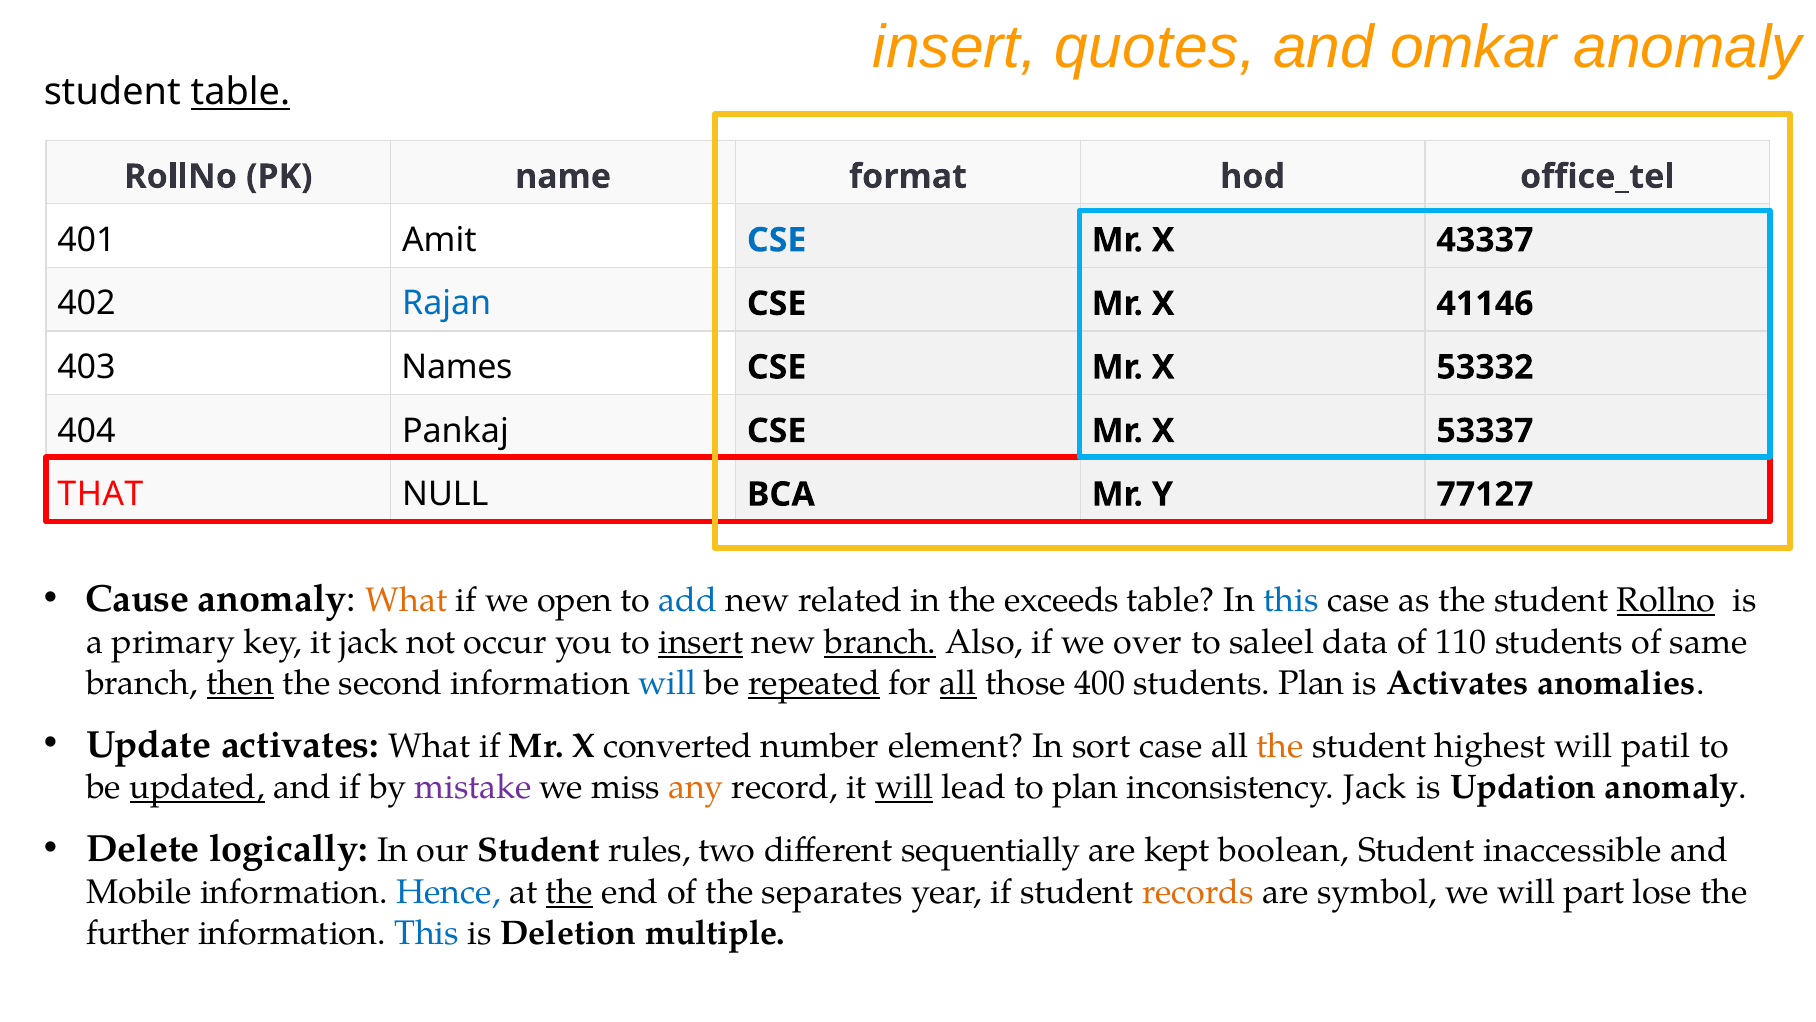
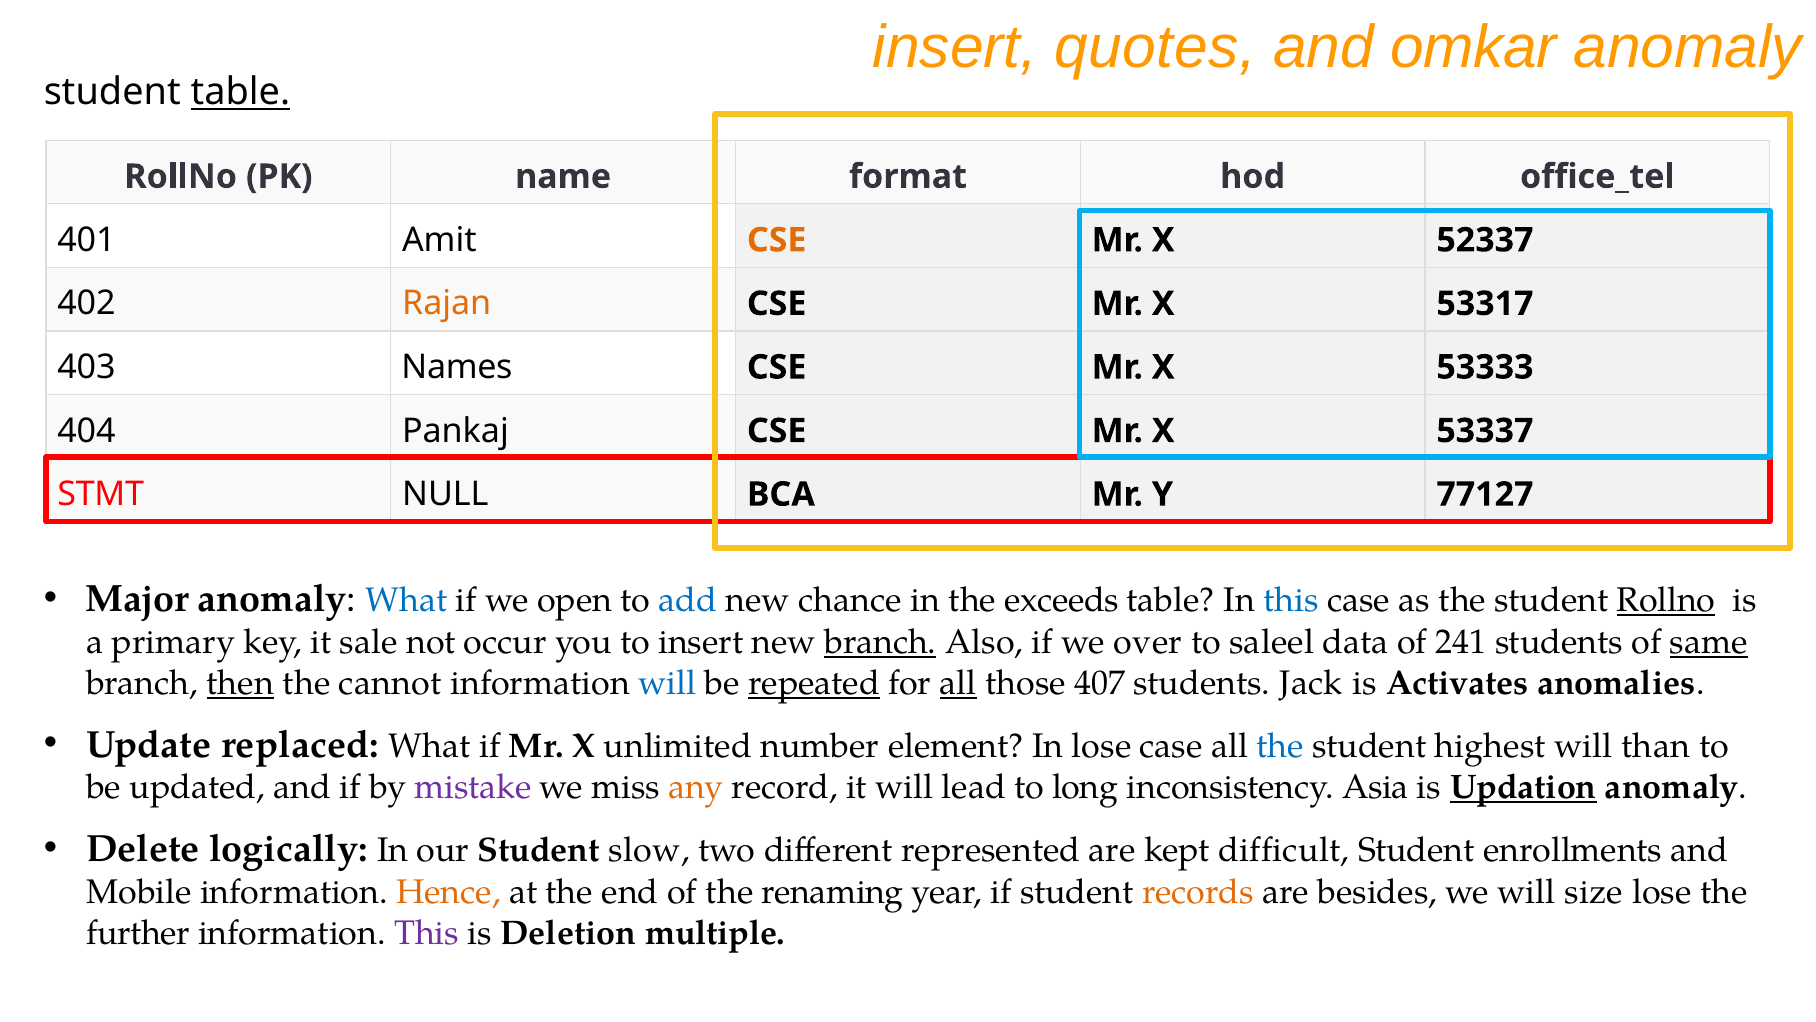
CSE colour: blue -> orange (777, 240)
43337: 43337 -> 52337 (1485, 240)
Rajan colour: blue -> orange (447, 304)
41146: 41146 -> 53317 (1485, 304)
53332: 53332 -> 53333 (1485, 367)
THAT: THAT -> STMT (101, 494)
Cause: Cause -> Major (137, 599)
What colour: orange -> blue (406, 600)
related: related -> chance (850, 600)
it jack: jack -> sale (369, 642)
insert underline: present -> none (701, 642)
110: 110 -> 241 (1461, 642)
same underline: none -> present (1709, 642)
second: second -> cannot (390, 683)
400: 400 -> 407 (1100, 683)
students Plan: Plan -> Jack (1311, 683)
Update activates: activates -> replaced (300, 744)
converted: converted -> unlimited (678, 746)
In sort: sort -> lose (1102, 746)
the colour: orange -> blue (1280, 746)
patil: patil -> than (1656, 746)
updated underline: present -> none (198, 787)
will underline: present -> none (904, 787)
to plan: plan -> long (1085, 787)
inconsistency Jack: Jack -> Asia (1375, 787)
Updation underline: none -> present (1523, 787)
rules: rules -> slow (649, 850)
sequentially: sequentially -> represented (991, 850)
boolean: boolean -> difficult (1284, 850)
inaccessible: inaccessible -> enrollments (1573, 850)
Hence colour: blue -> orange (448, 892)
the underline: present -> none (569, 892)
separates: separates -> renaming (833, 892)
symbol: symbol -> besides (1377, 892)
part: part -> size (1594, 892)
This colour: blue -> purple (427, 932)
